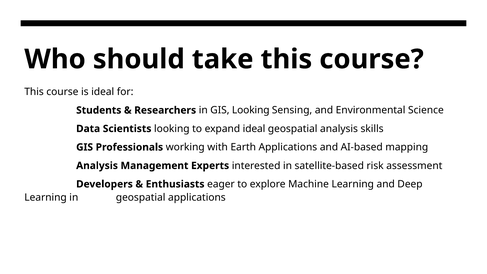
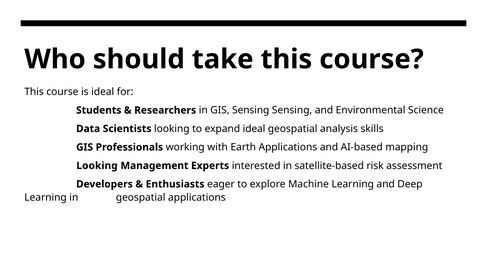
GIS Looking: Looking -> Sensing (251, 110)
Analysis: Analysis -> Looking (97, 166)
